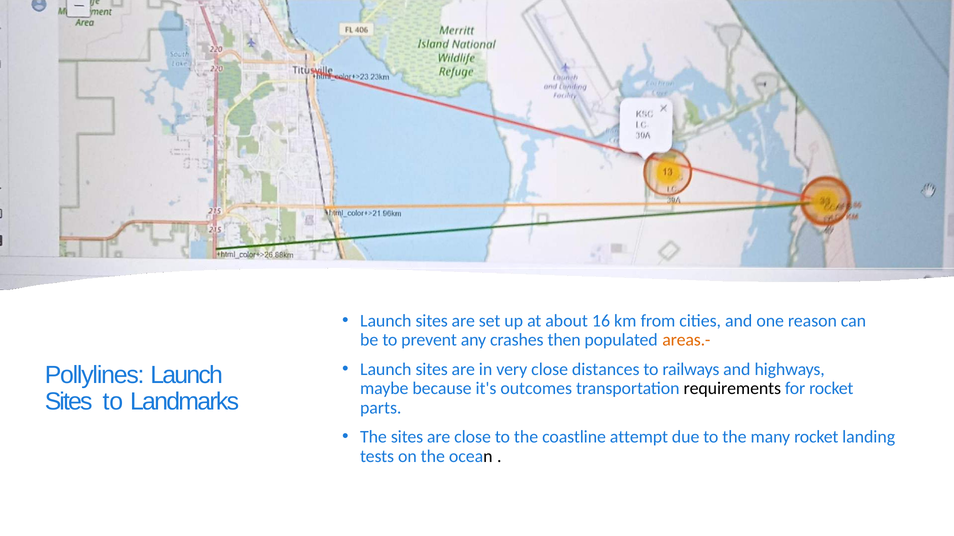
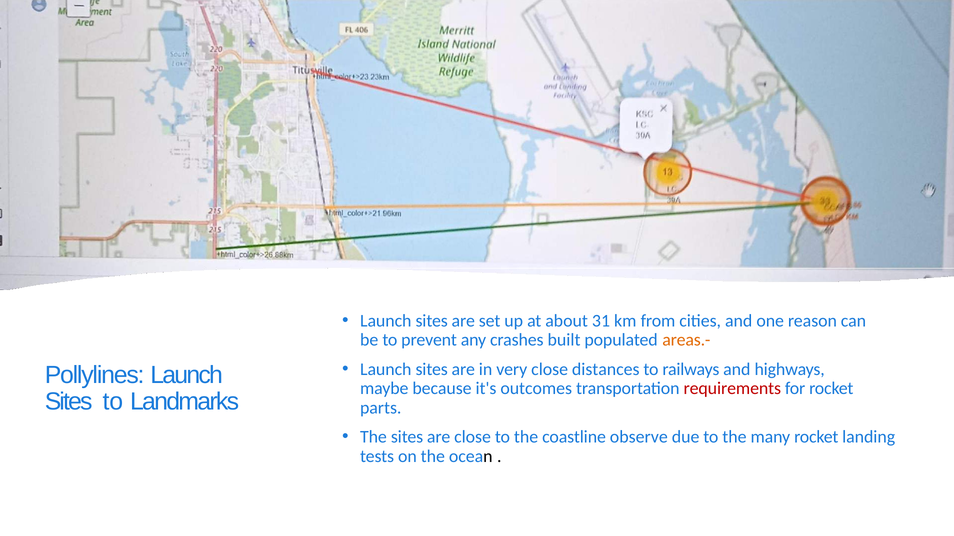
16: 16 -> 31 (601, 321)
then: then -> built (564, 340)
requirements colour: black -> red (732, 389)
attempt: attempt -> observe (639, 438)
